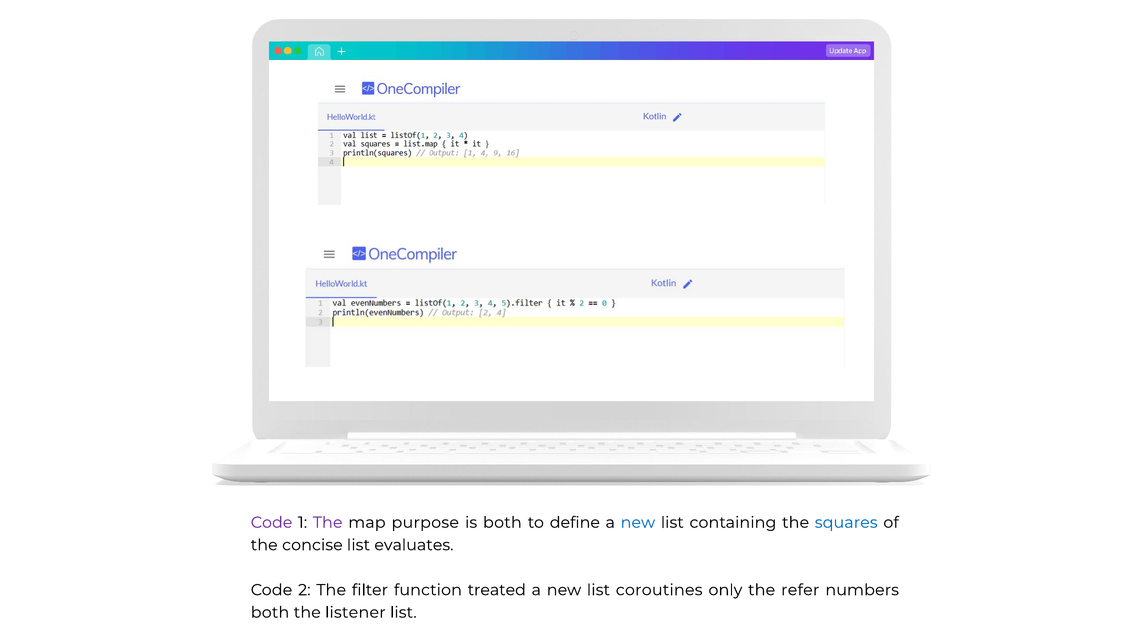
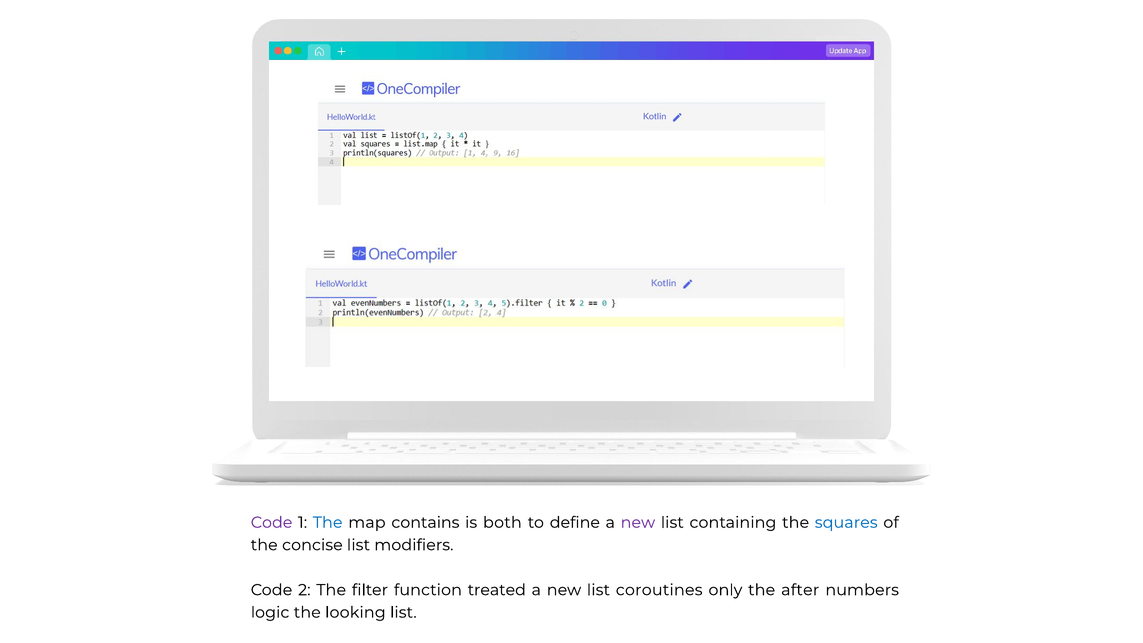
The colour: purple -> blue (328, 522)
purpose: purpose -> contains (425, 522)
new colour: blue -> purple (638, 522)
evaluates: evaluates -> modifiers (414, 545)
refer: refer -> after (800, 590)
both: both -> logic (270, 612)
listener: listener -> looking (355, 612)
